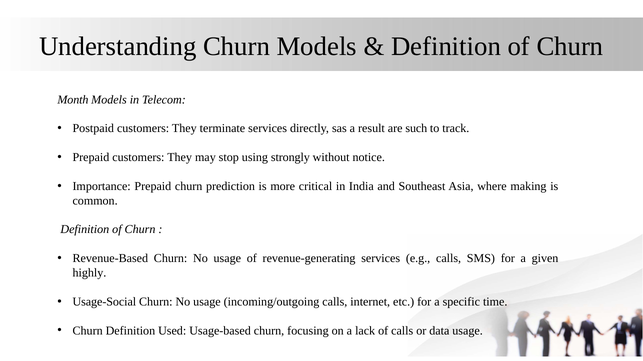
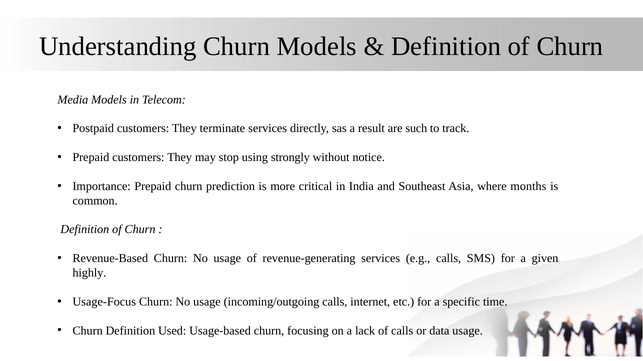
Month: Month -> Media (73, 100)
making: making -> months (528, 187)
Usage-Social: Usage-Social -> Usage-Focus (104, 302)
